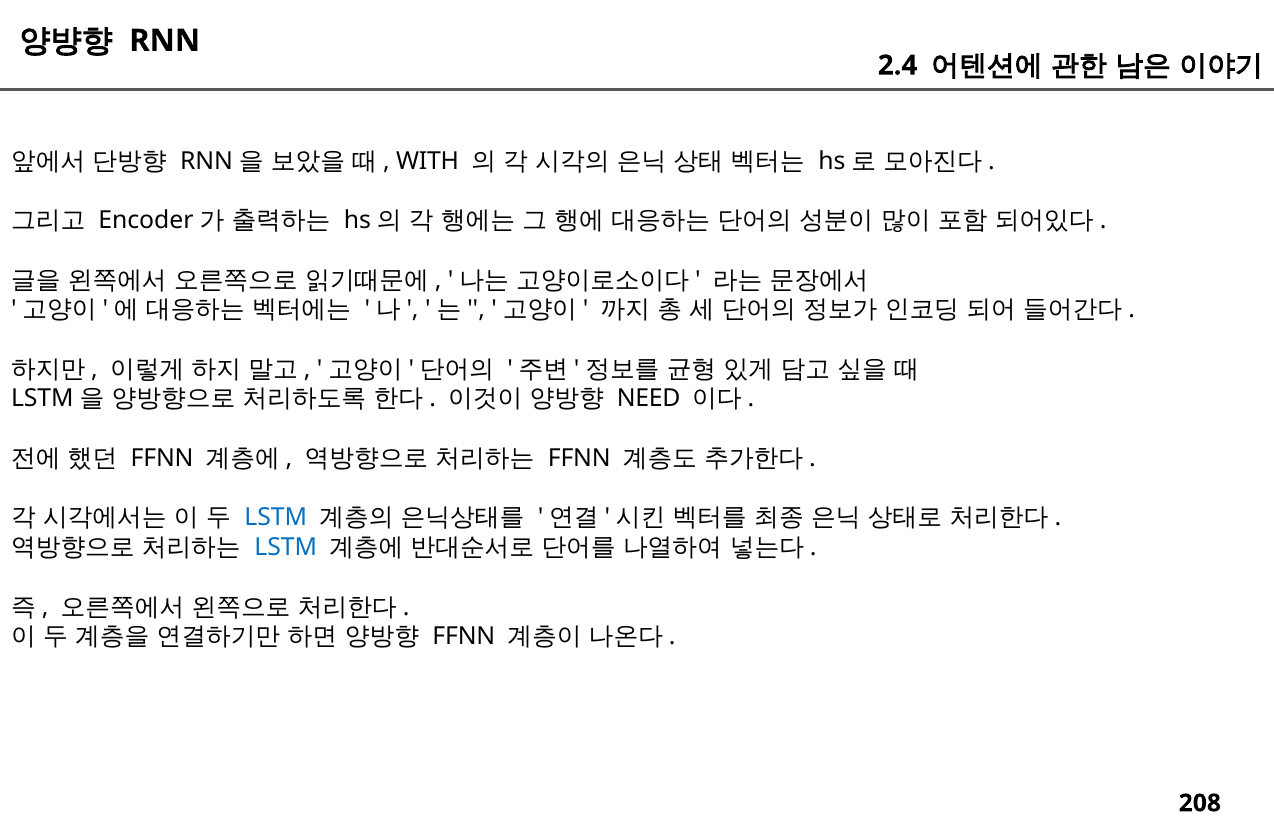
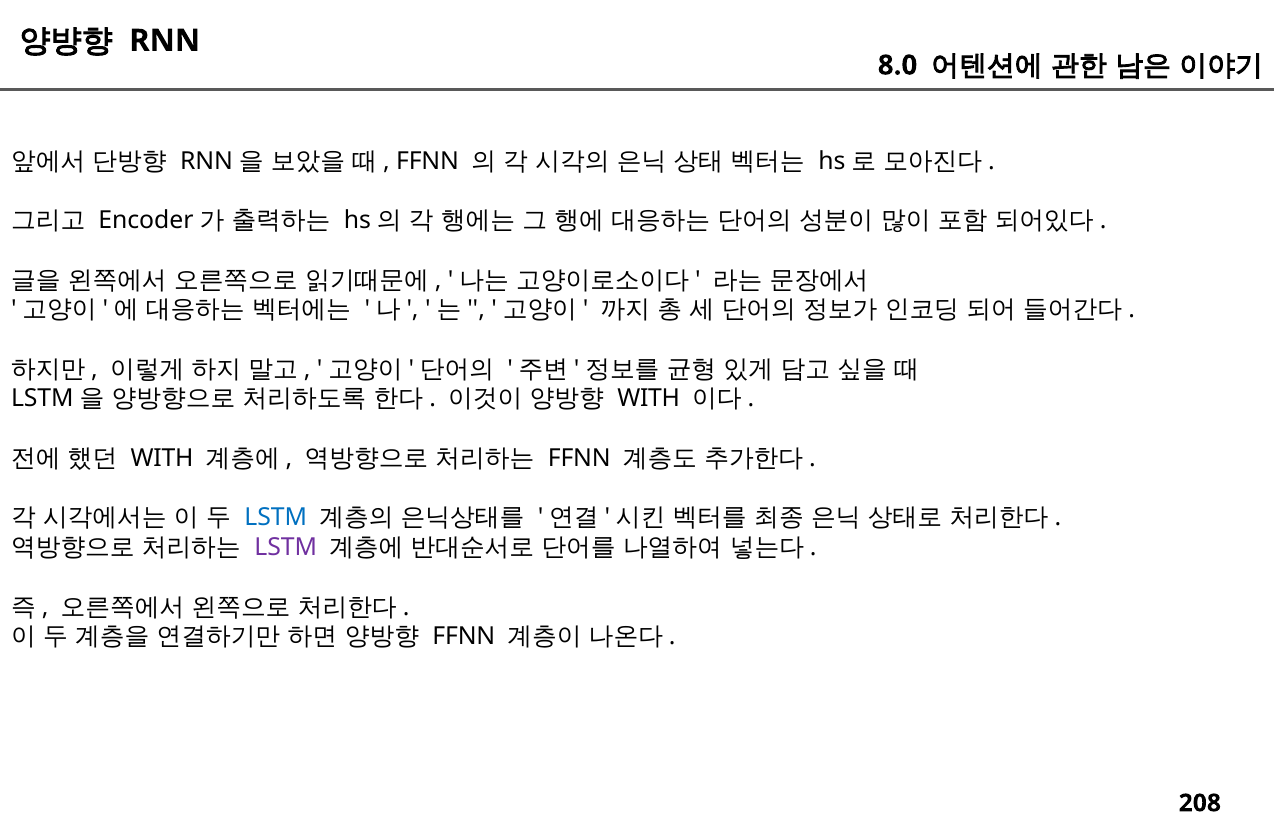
2.4: 2.4 -> 8.0 (898, 65)
WITH: WITH -> FFNN (428, 161)
NEED: NEED -> WITH (649, 399)
FFNN: FFNN -> WITH (162, 458)
LSTM colour: blue -> purple (286, 547)
